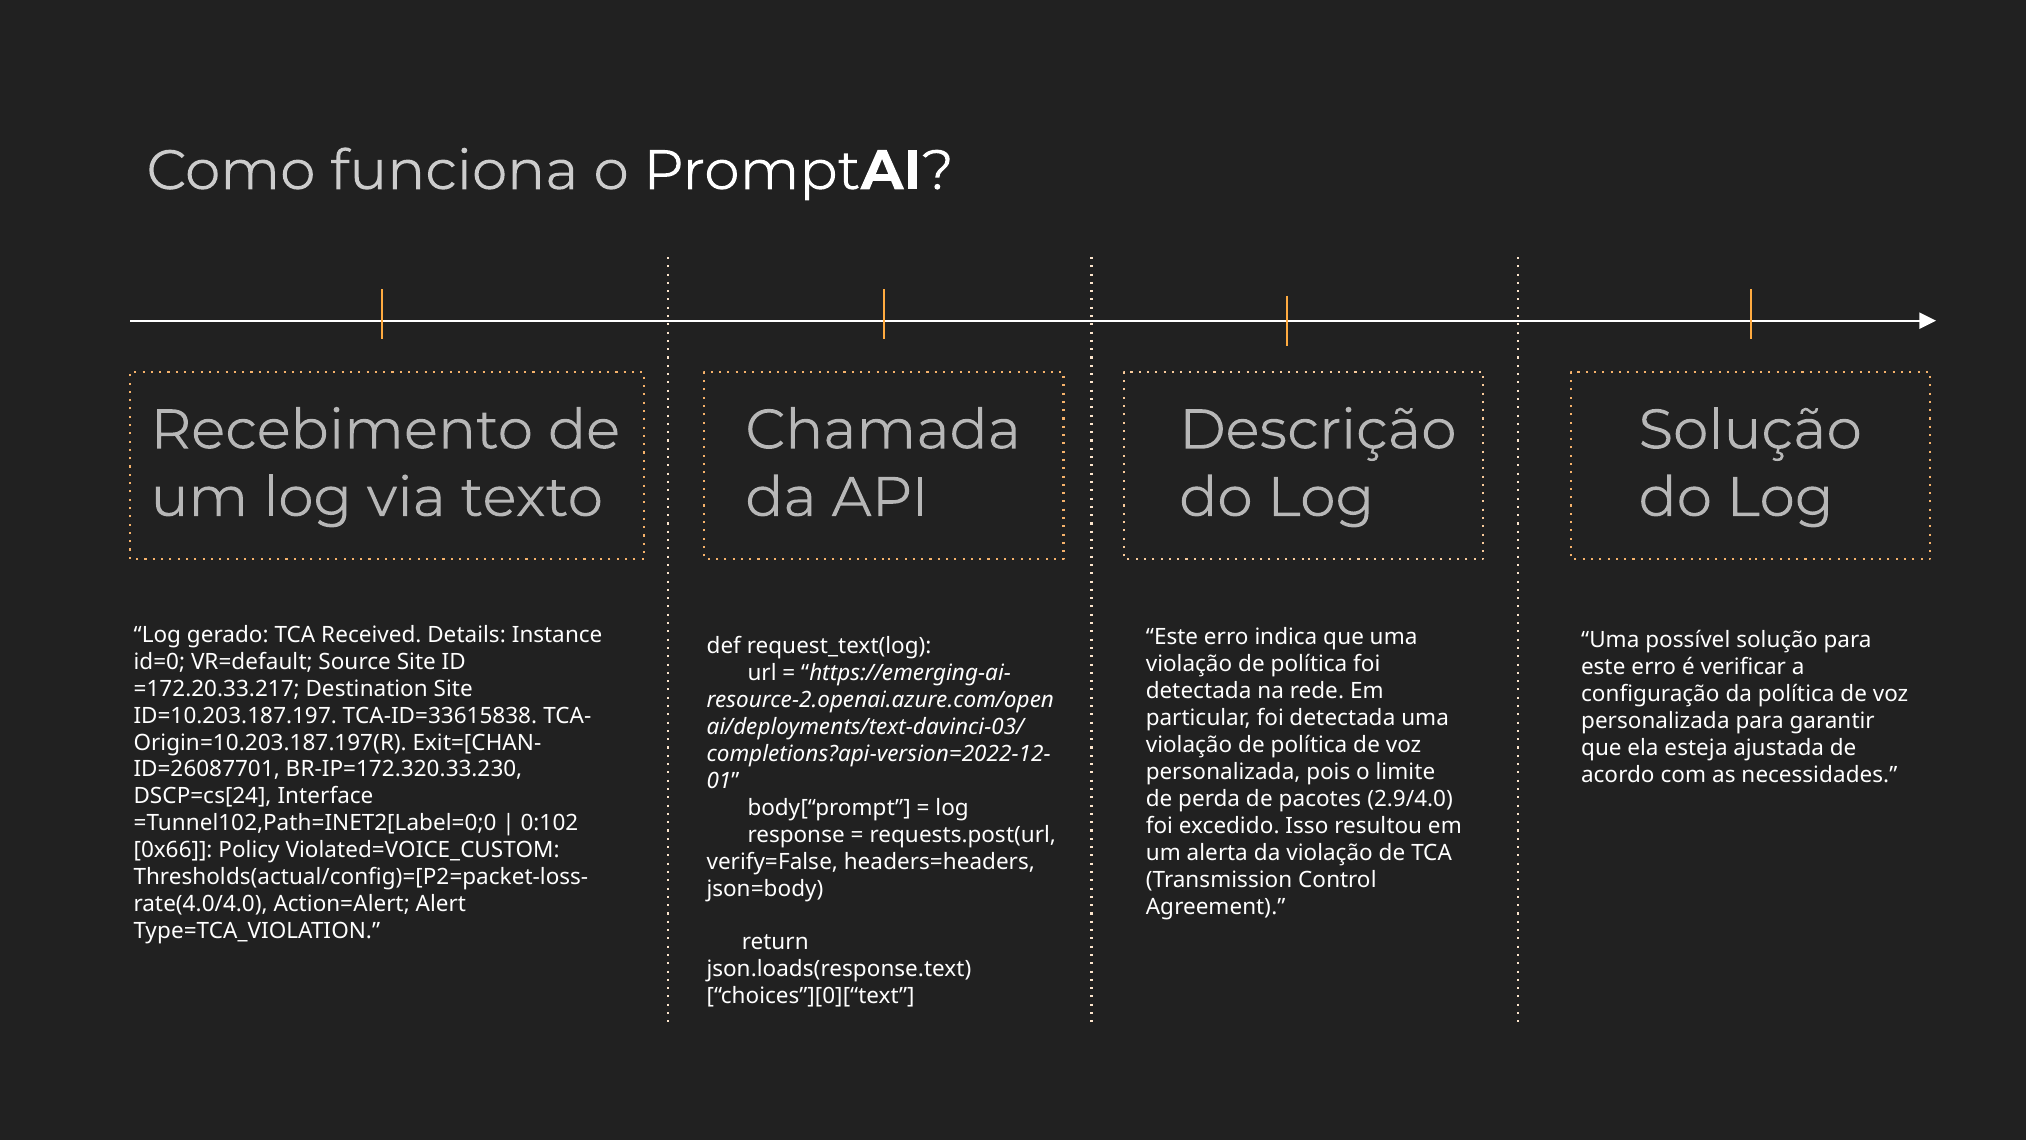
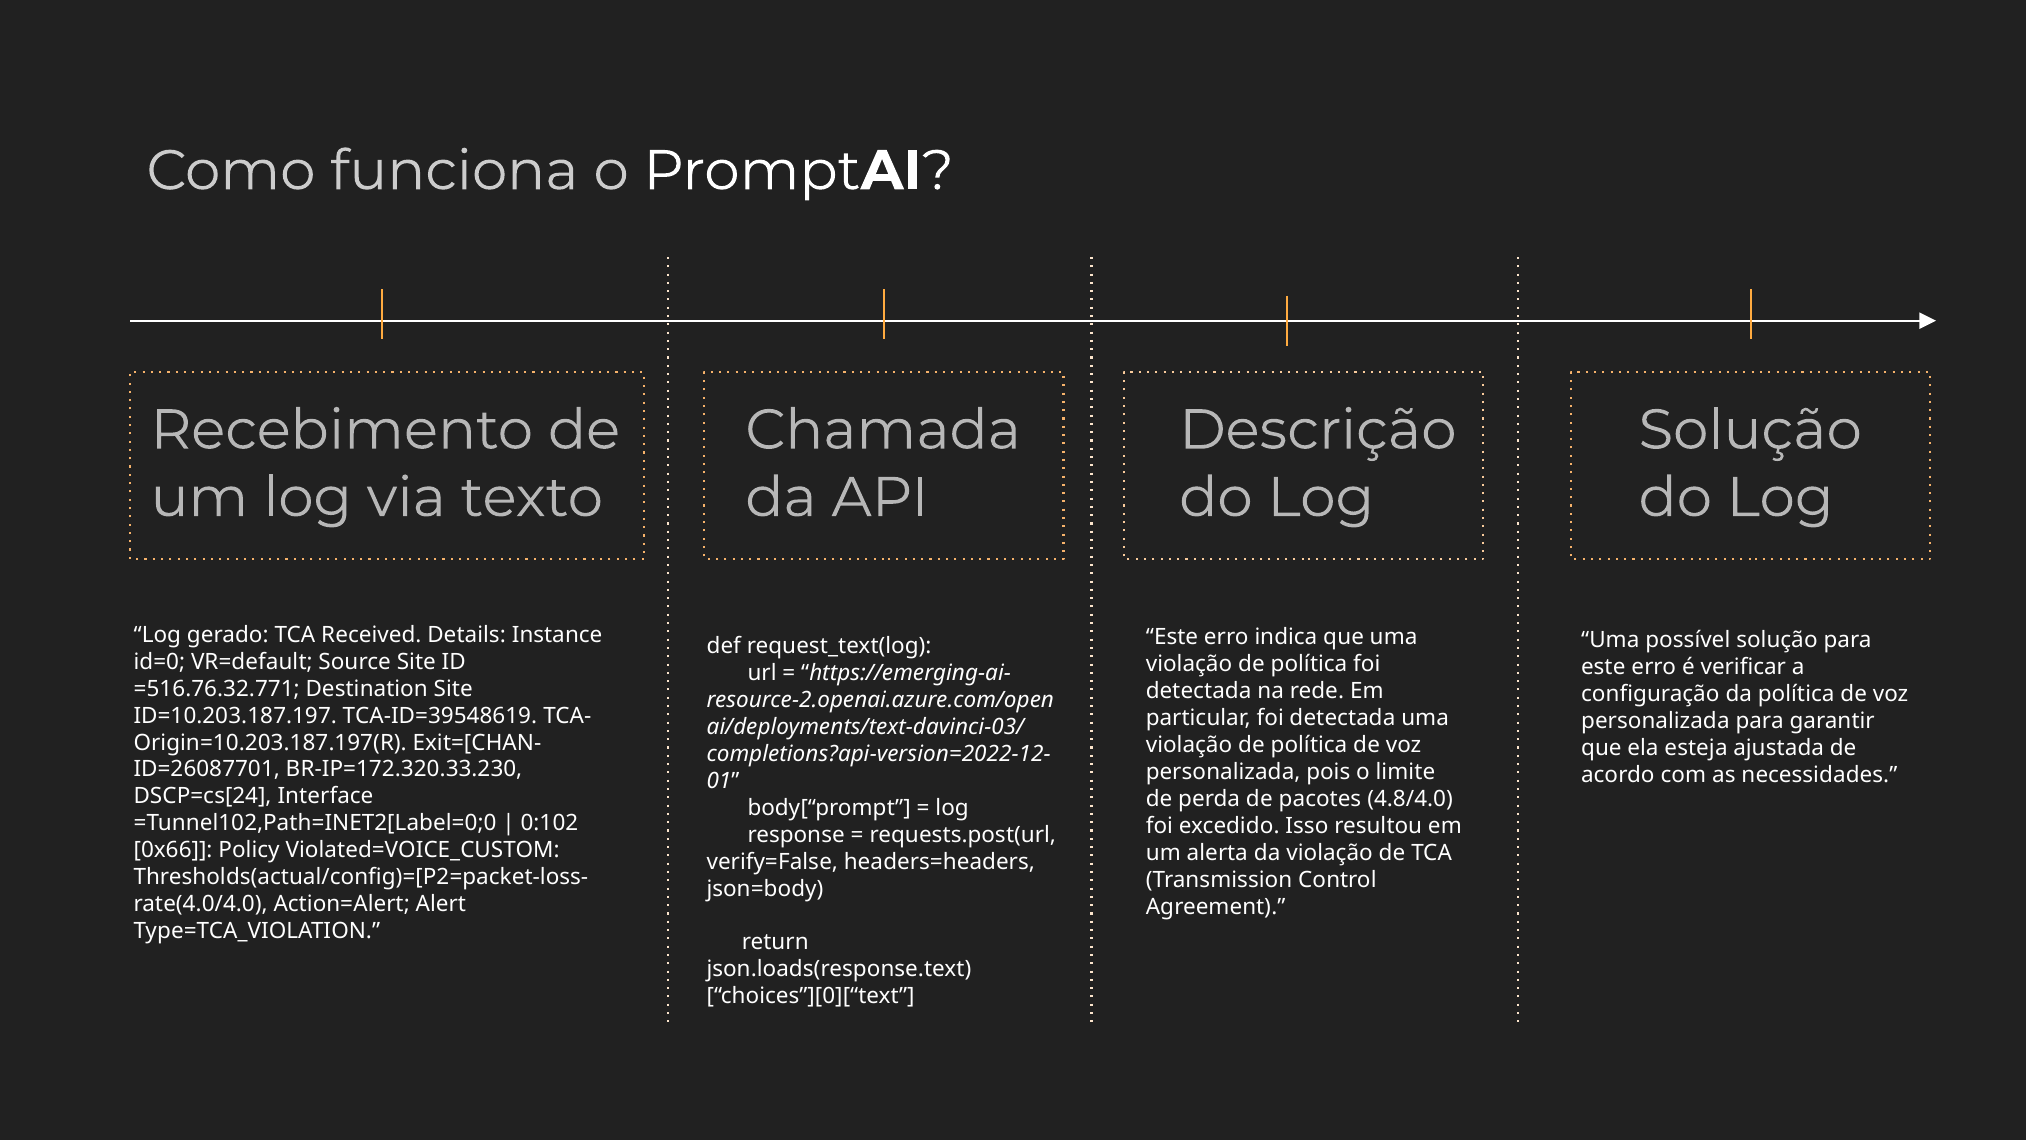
=172.20.33.217: =172.20.33.217 -> =516.76.32.771 (217, 688)
TCA-ID=33615838: TCA-ID=33615838 -> TCA-ID=39548619 (440, 715)
2.9/4.0: 2.9/4.0 -> 4.8/4.0 (1410, 799)
